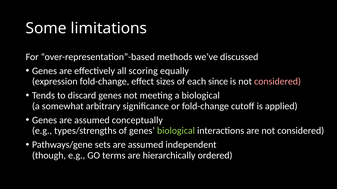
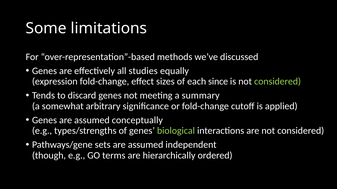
scoring: scoring -> studies (143, 71)
considered colour: pink -> light green (278, 82)
a biological: biological -> summary (201, 96)
